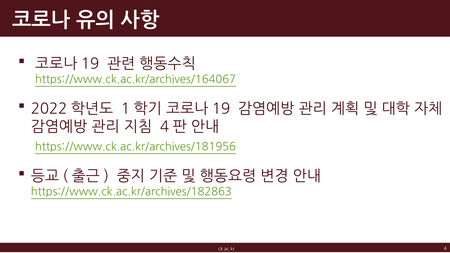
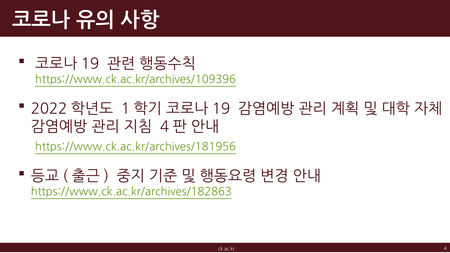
https://www.ck.ac.kr/archives/164067: https://www.ck.ac.kr/archives/164067 -> https://www.ck.ac.kr/archives/109396 (135, 79)
